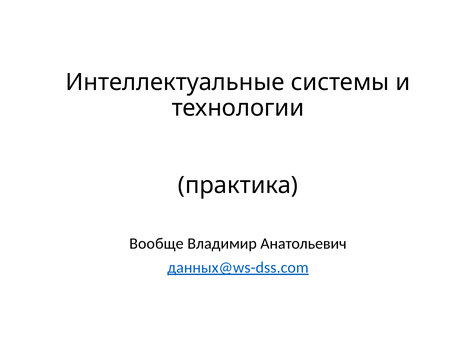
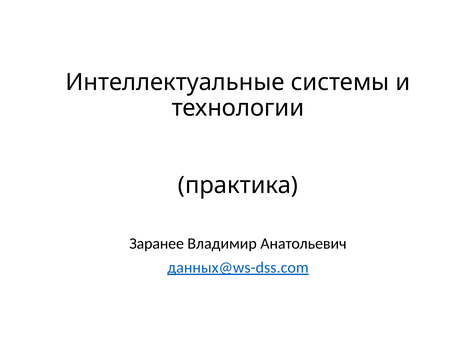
Вообще: Вообще -> Заранее (157, 244)
